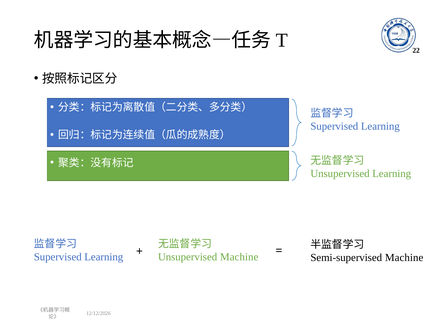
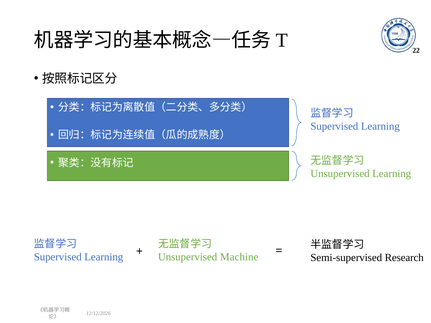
Semi-supervised Machine: Machine -> Research (404, 258)
